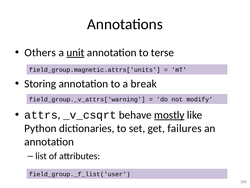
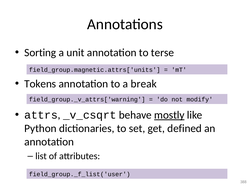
Others: Others -> Sorting (40, 52)
unit underline: present -> none (75, 52)
Storing: Storing -> Tokens (40, 84)
failures: failures -> defined (185, 128)
